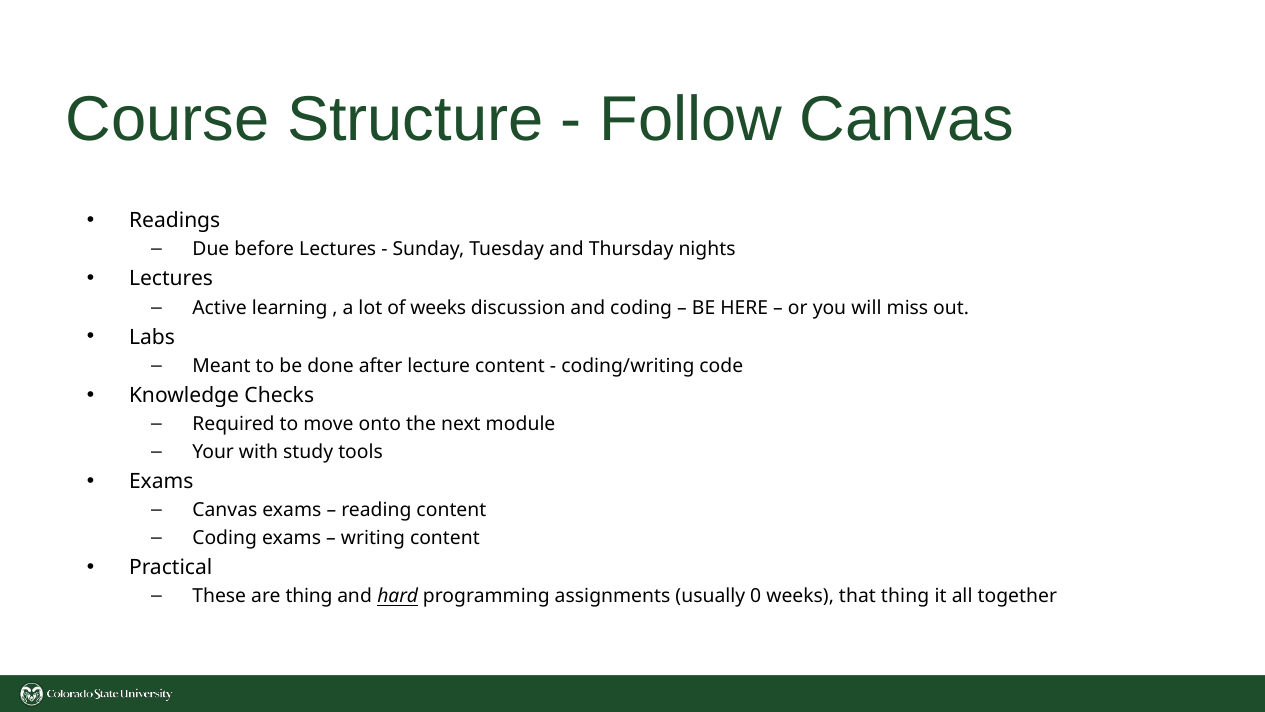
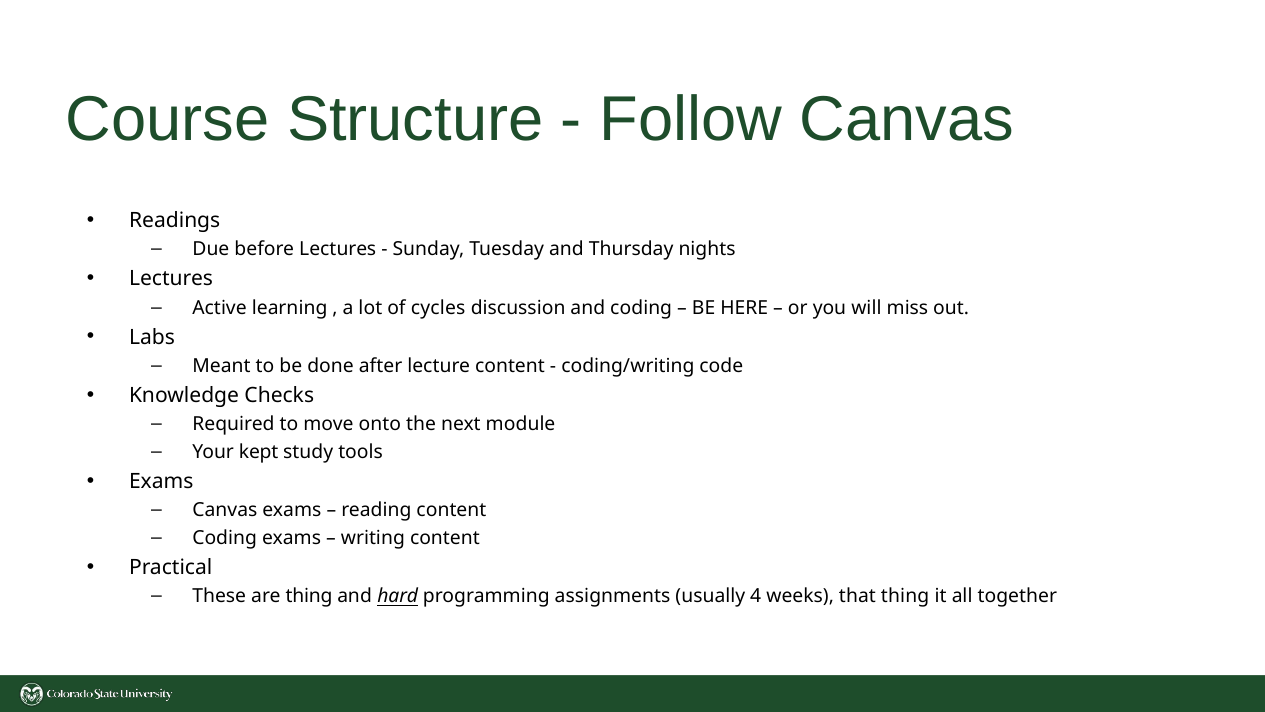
of weeks: weeks -> cycles (438, 308)
with: with -> kept (259, 452)
0: 0 -> 4 (756, 596)
